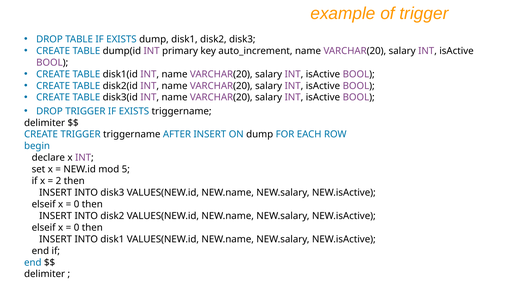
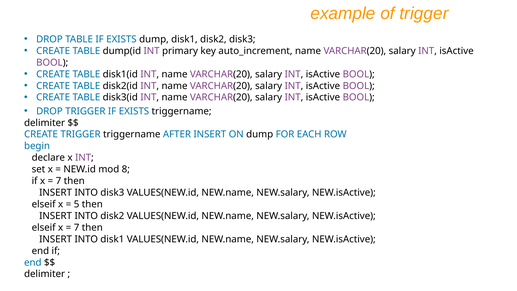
5: 5 -> 8 (126, 169)
2: 2 -> 7 (58, 181)
0: 0 -> 5 (77, 204)
0: 0 -> 7 (77, 227)
